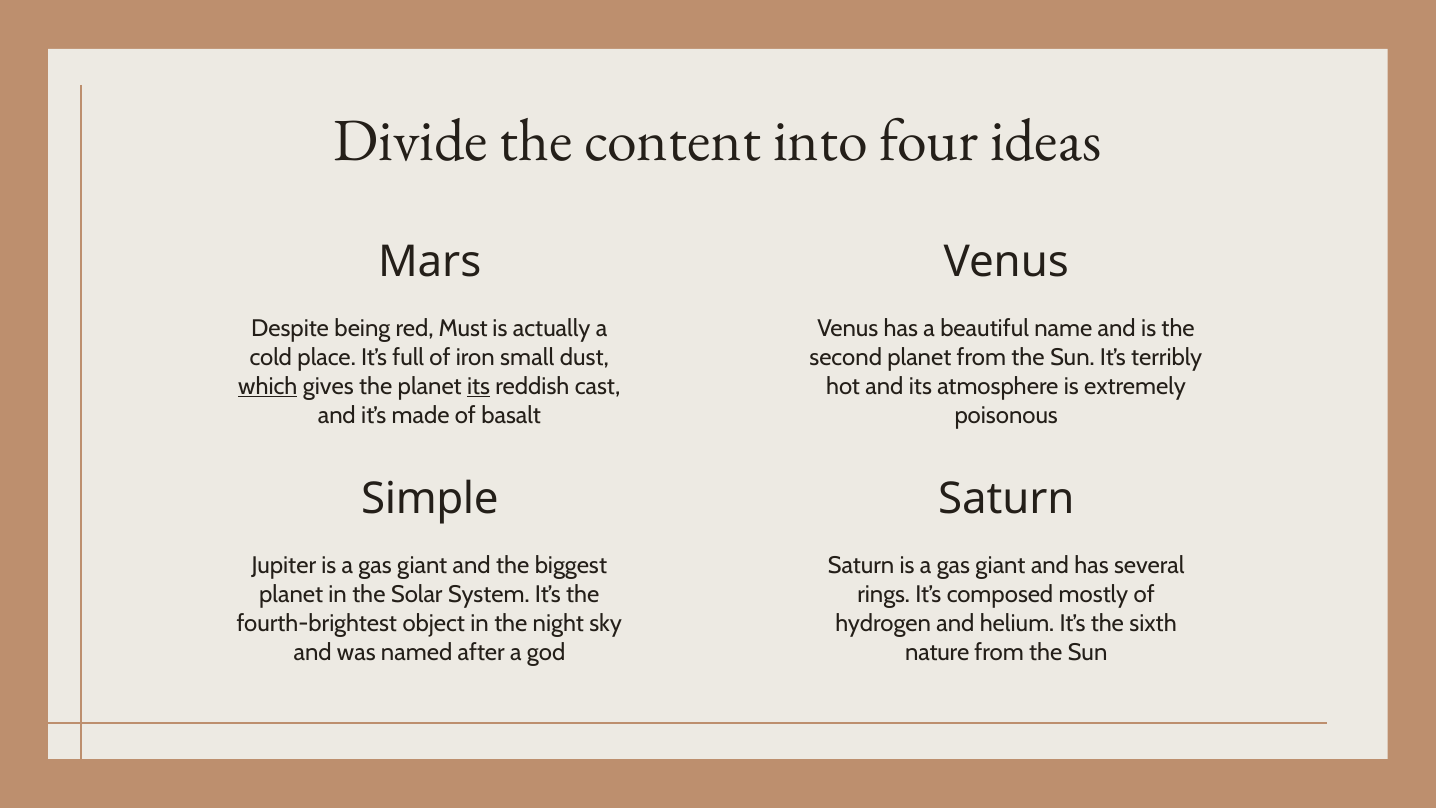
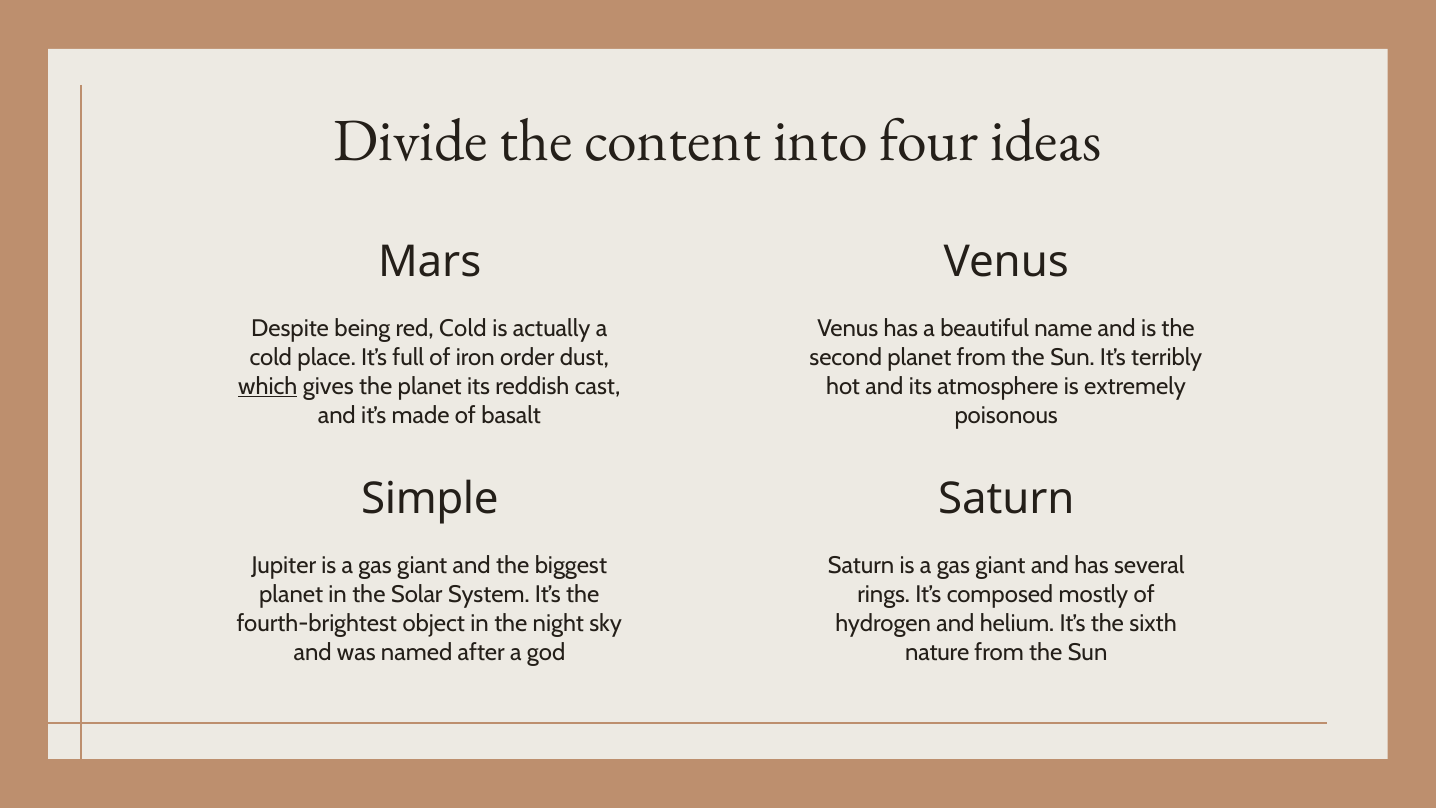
red Must: Must -> Cold (463, 329)
small: small -> order (527, 358)
its underline: present -> none (479, 386)
